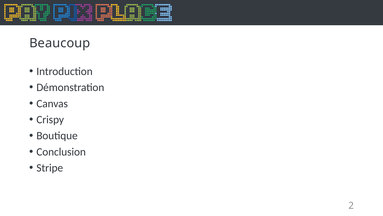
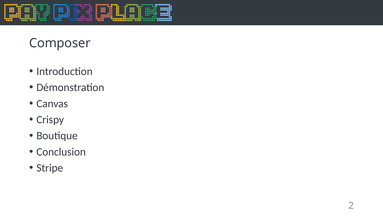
Beaucoup: Beaucoup -> Composer (60, 43)
